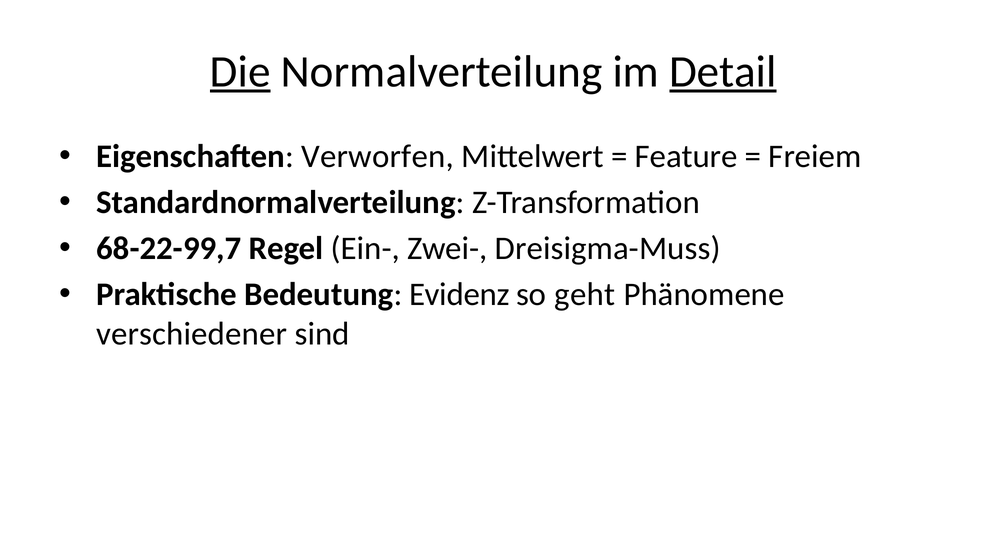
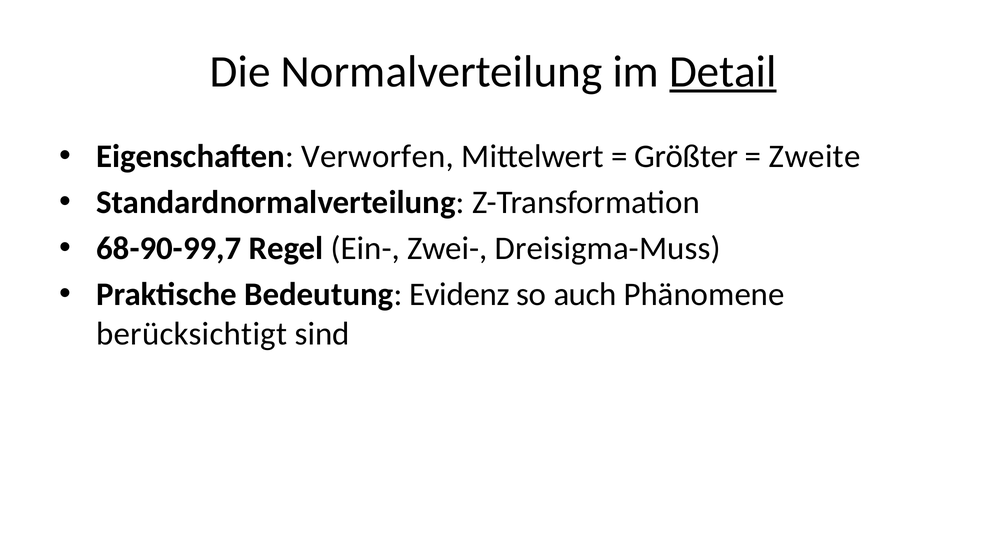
Die underline: present -> none (240, 72)
Feature: Feature -> Größter (686, 157)
Freiem: Freiem -> Zweite (815, 157)
68-22-99,7: 68-22-99,7 -> 68-90-99,7 (169, 249)
geht: geht -> auch (585, 295)
verschiedener: verschiedener -> berücksichtigt (192, 334)
